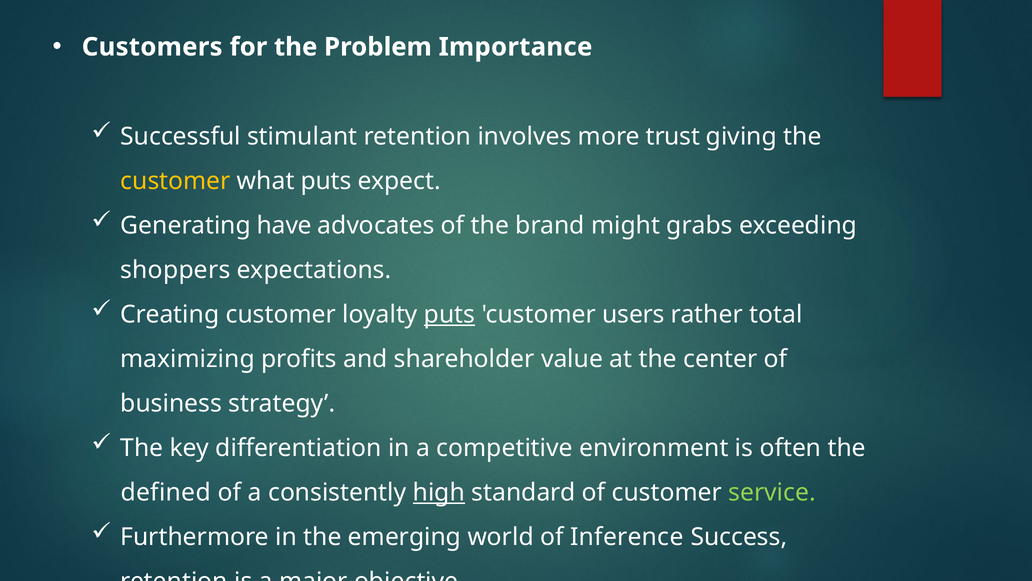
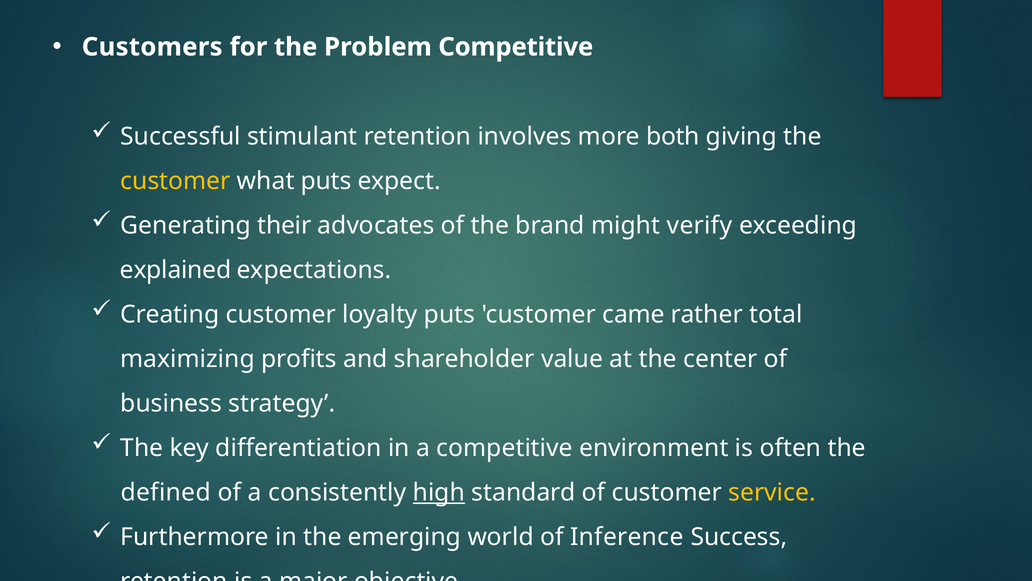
Problem Importance: Importance -> Competitive (516, 47)
trust: trust -> both (673, 136)
have: have -> their (284, 225)
grabs: grabs -> verify (699, 225)
shoppers: shoppers -> explained (176, 270)
puts underline: present -> none (450, 314)
users: users -> came (633, 314)
service colour: light green -> yellow (772, 492)
